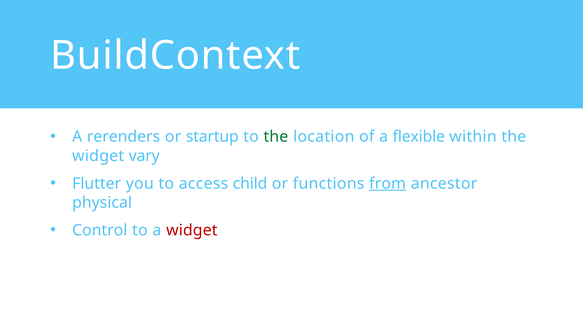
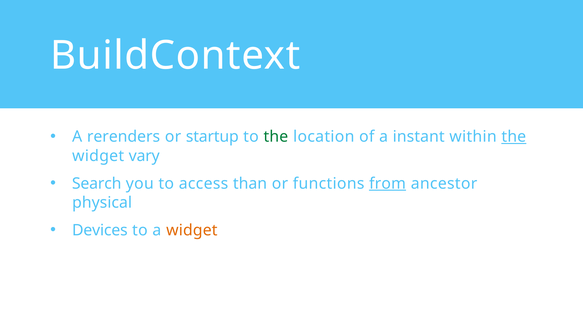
flexible: flexible -> instant (419, 137)
the underline: none -> present (514, 137)
Flutter: Flutter -> Search (97, 183)
child: child -> than (250, 183)
Control: Control -> Devices (100, 230)
widget colour: red -> orange (192, 230)
